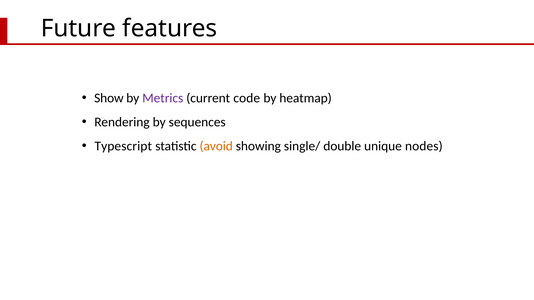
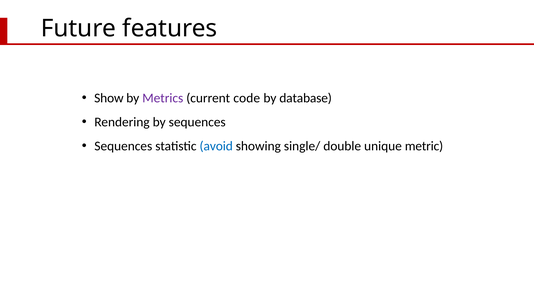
heatmap: heatmap -> database (306, 98)
Typescript: Typescript -> Sequences (123, 146)
avoid colour: orange -> blue (216, 146)
nodes: nodes -> metric (424, 146)
